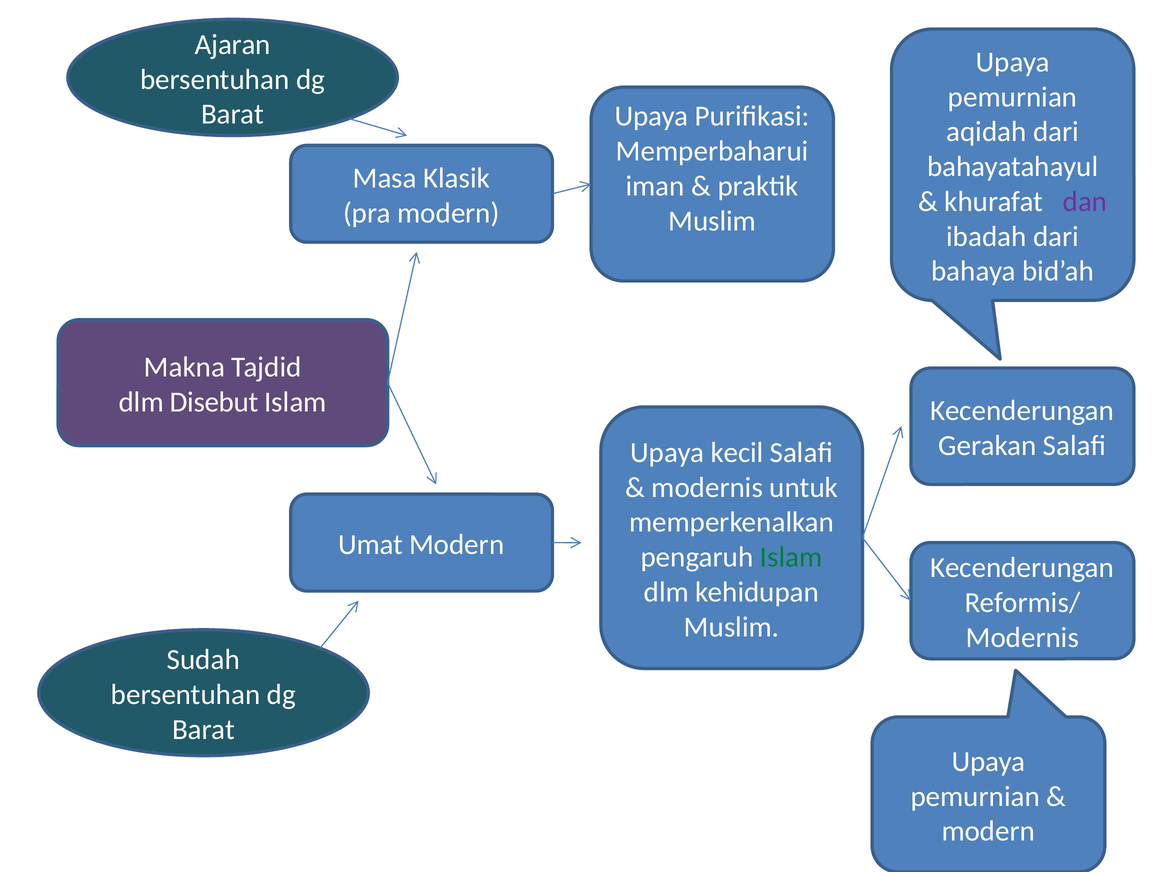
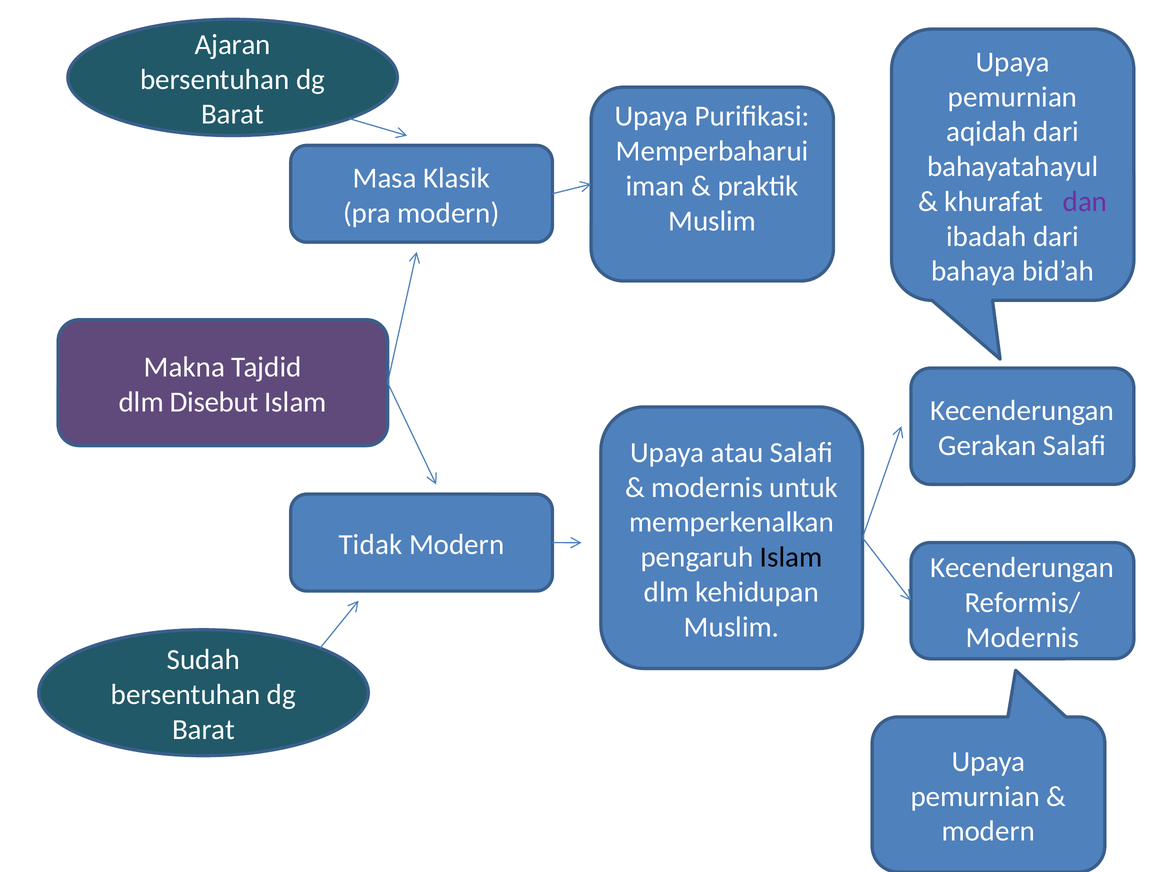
kecil: kecil -> atau (737, 453)
Umat: Umat -> Tidak (370, 545)
Islam colour: green -> black (791, 557)
